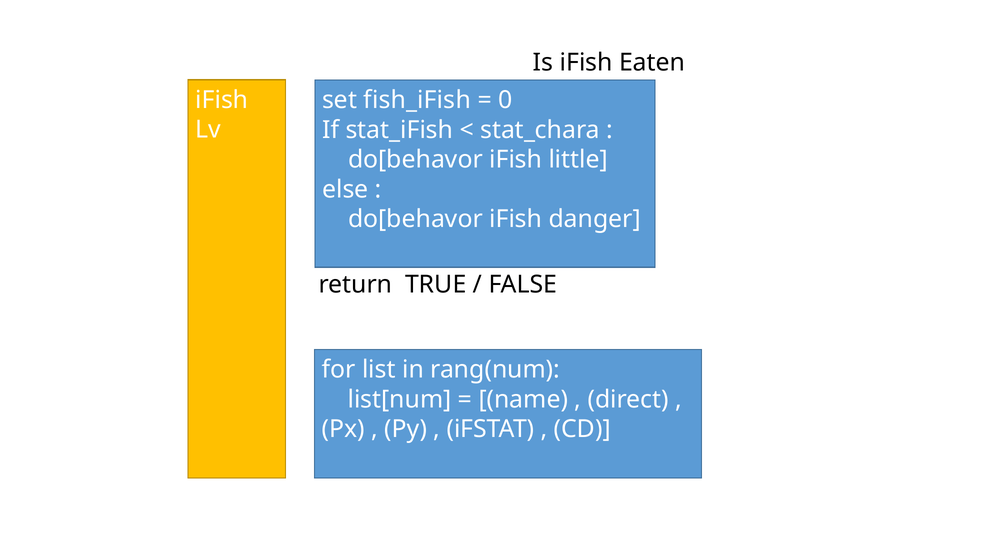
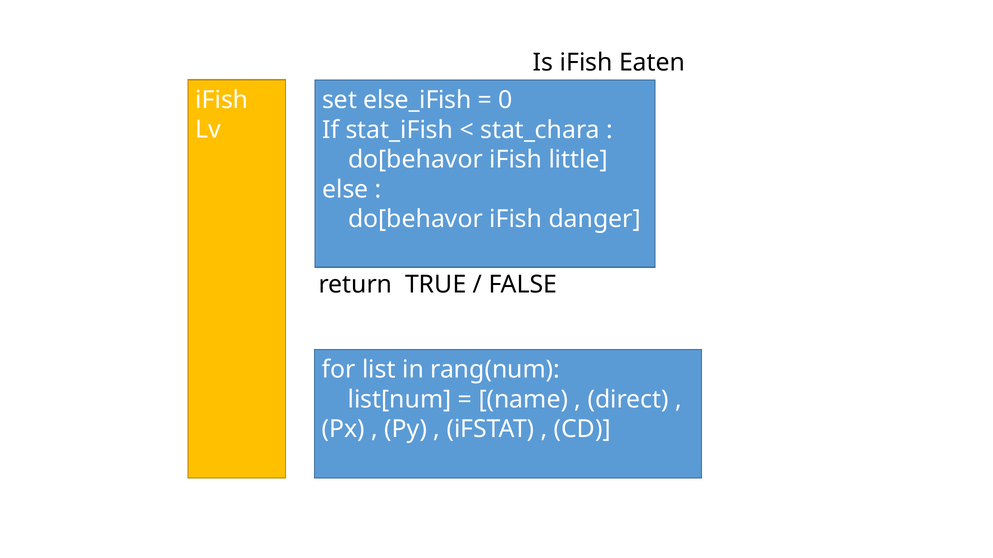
fish_iFish: fish_iFish -> else_iFish (417, 100)
